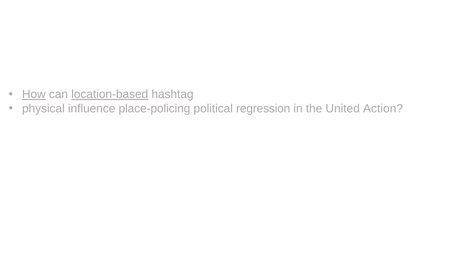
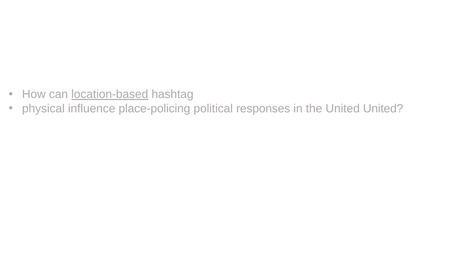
How underline: present -> none (34, 94)
regression: regression -> responses (263, 109)
United Action: Action -> United (383, 109)
